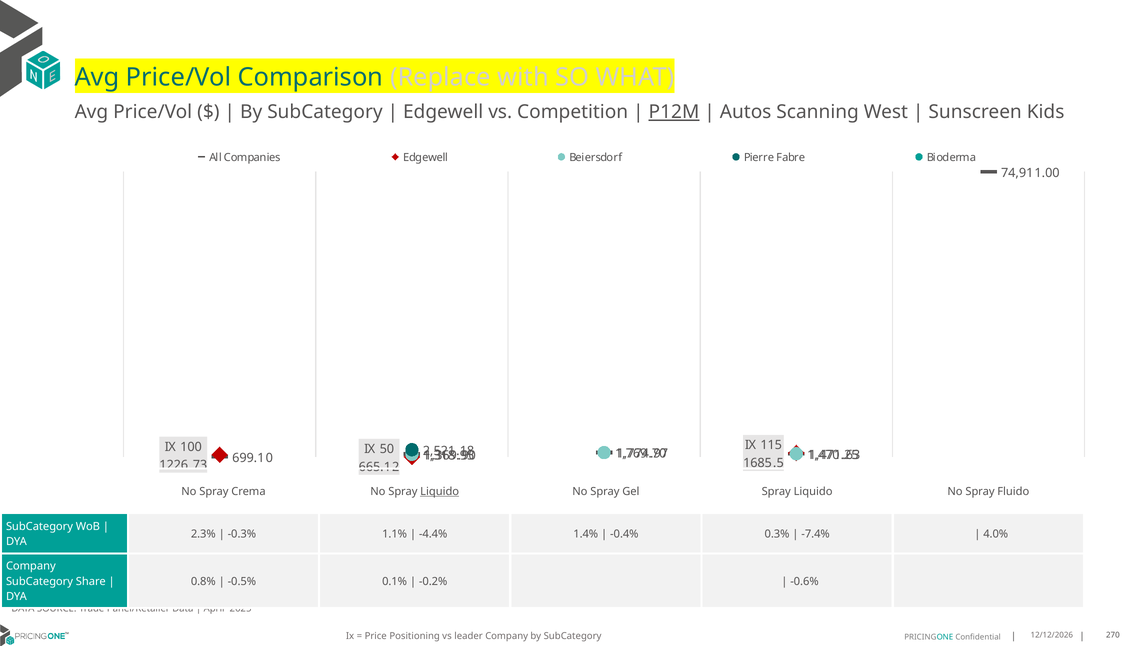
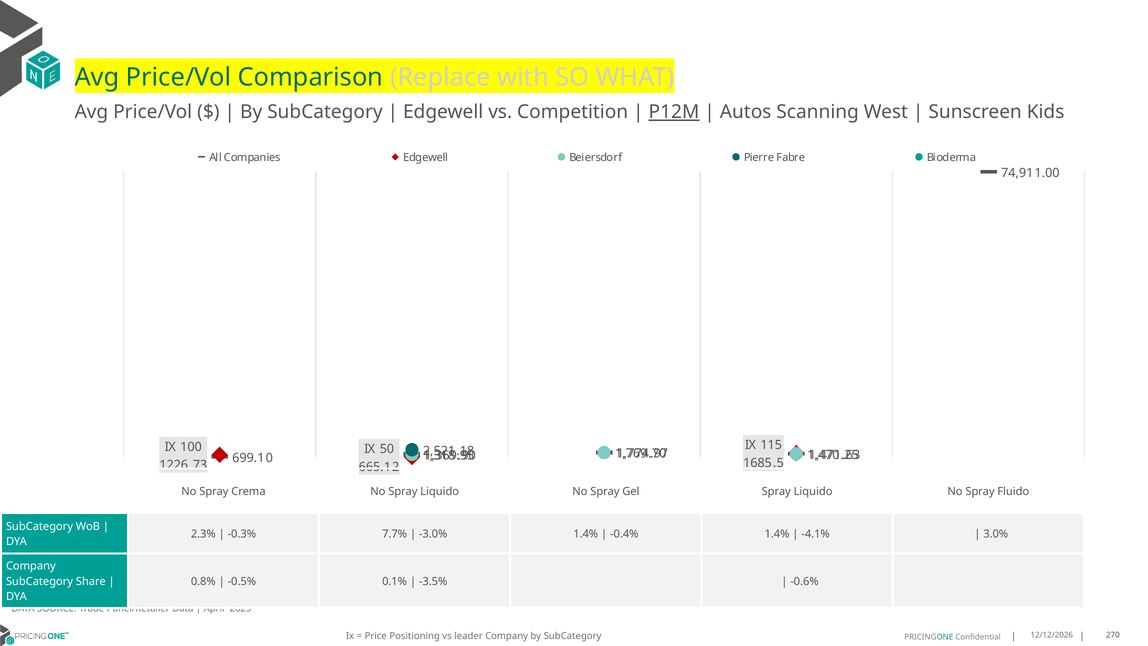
Liquido underline: present -> none (440, 491)
1.1%: 1.1% -> 7.7% (395, 534)
-4.4%: -4.4% -> -3.0% (433, 534)
-0.4% 0.3%: 0.3% -> 1.4% (777, 534)
-7.4%: -7.4% -> -4.1% (816, 534)
4.0%: 4.0% -> 3.0% (996, 534)
-0.2%: -0.2% -> -3.5% (433, 581)
